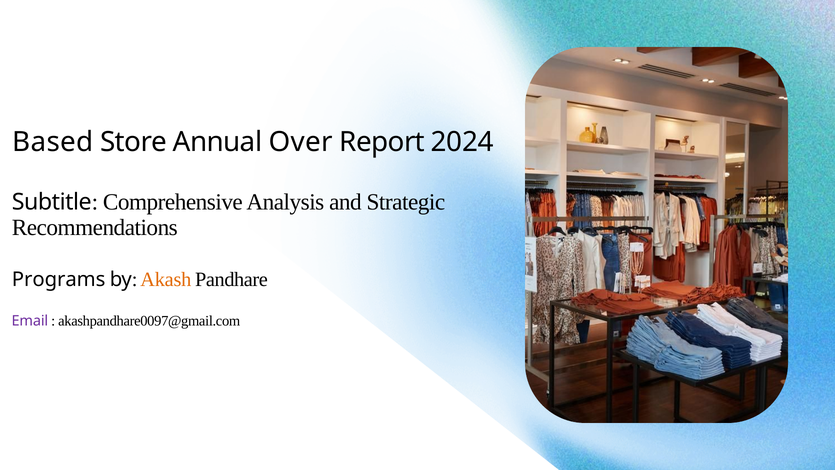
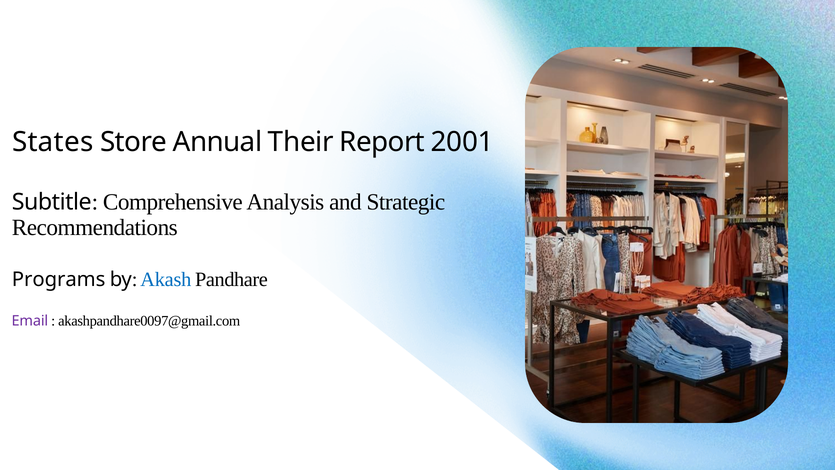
Based: Based -> States (53, 142)
Over: Over -> Their (301, 142)
2024: 2024 -> 2001 (462, 142)
Akash colour: orange -> blue (166, 279)
